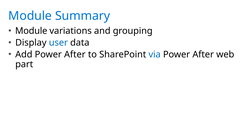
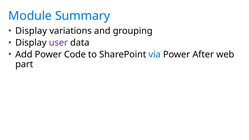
Module: Module -> Display (31, 31)
user colour: blue -> purple (58, 43)
Add Power After: After -> Code (75, 54)
